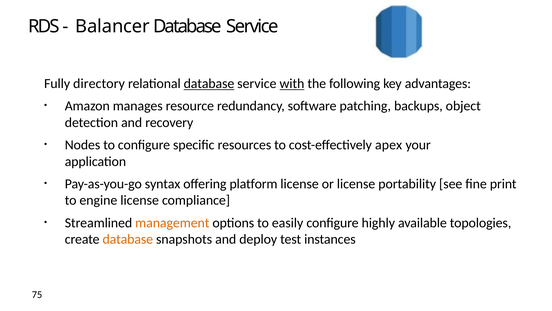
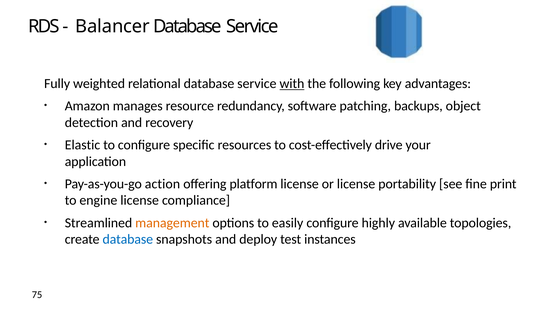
directory: directory -> weighted (99, 84)
database underline: present -> none (209, 84)
Nodes: Nodes -> Elastic (83, 145)
apex: apex -> drive (389, 145)
syntax: syntax -> action (162, 184)
database colour: orange -> blue (128, 239)
